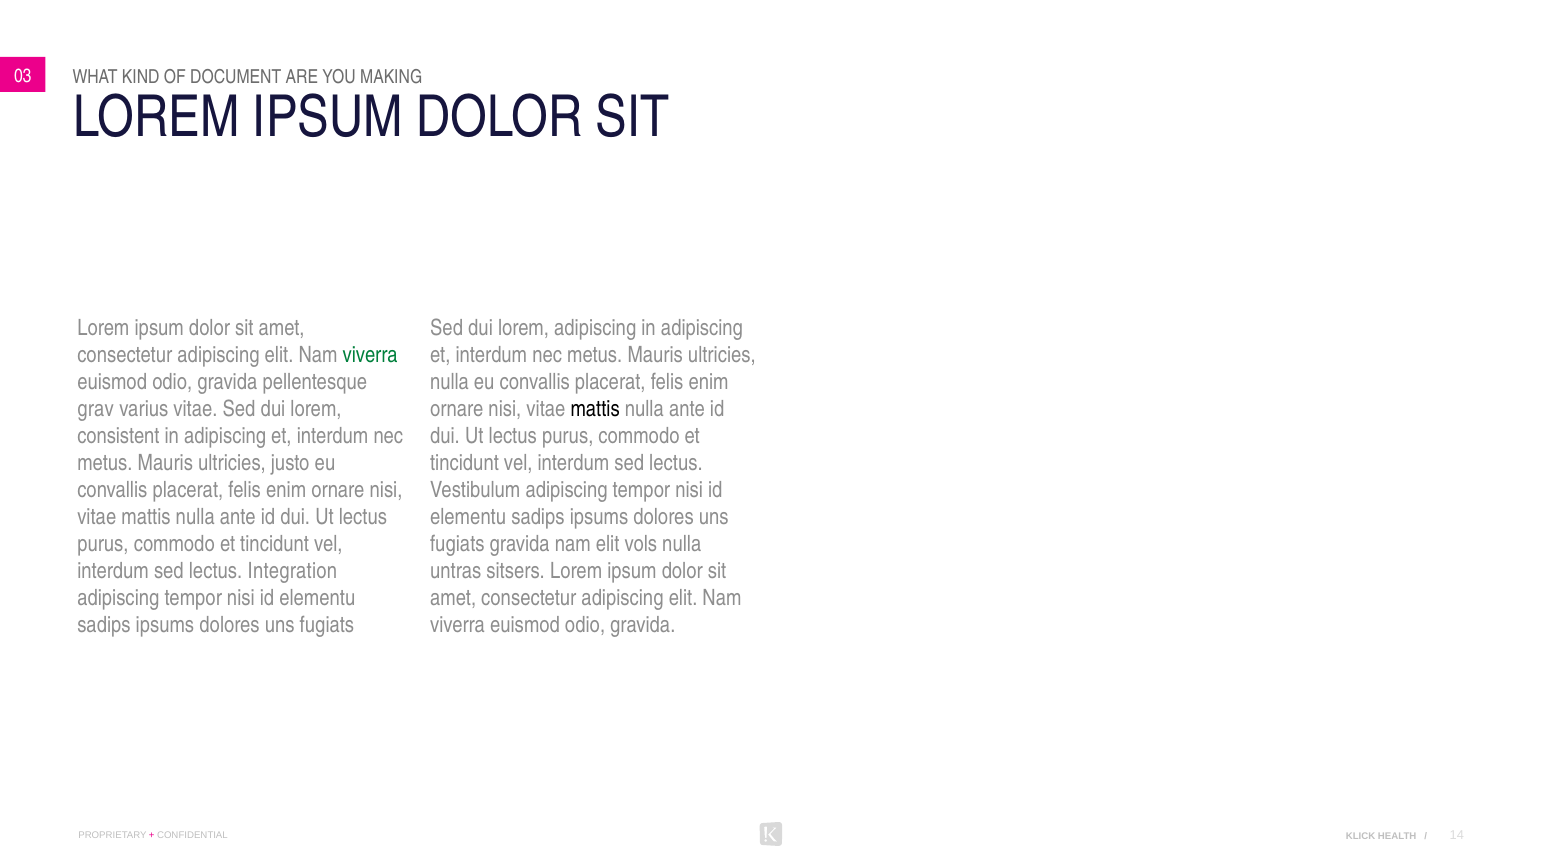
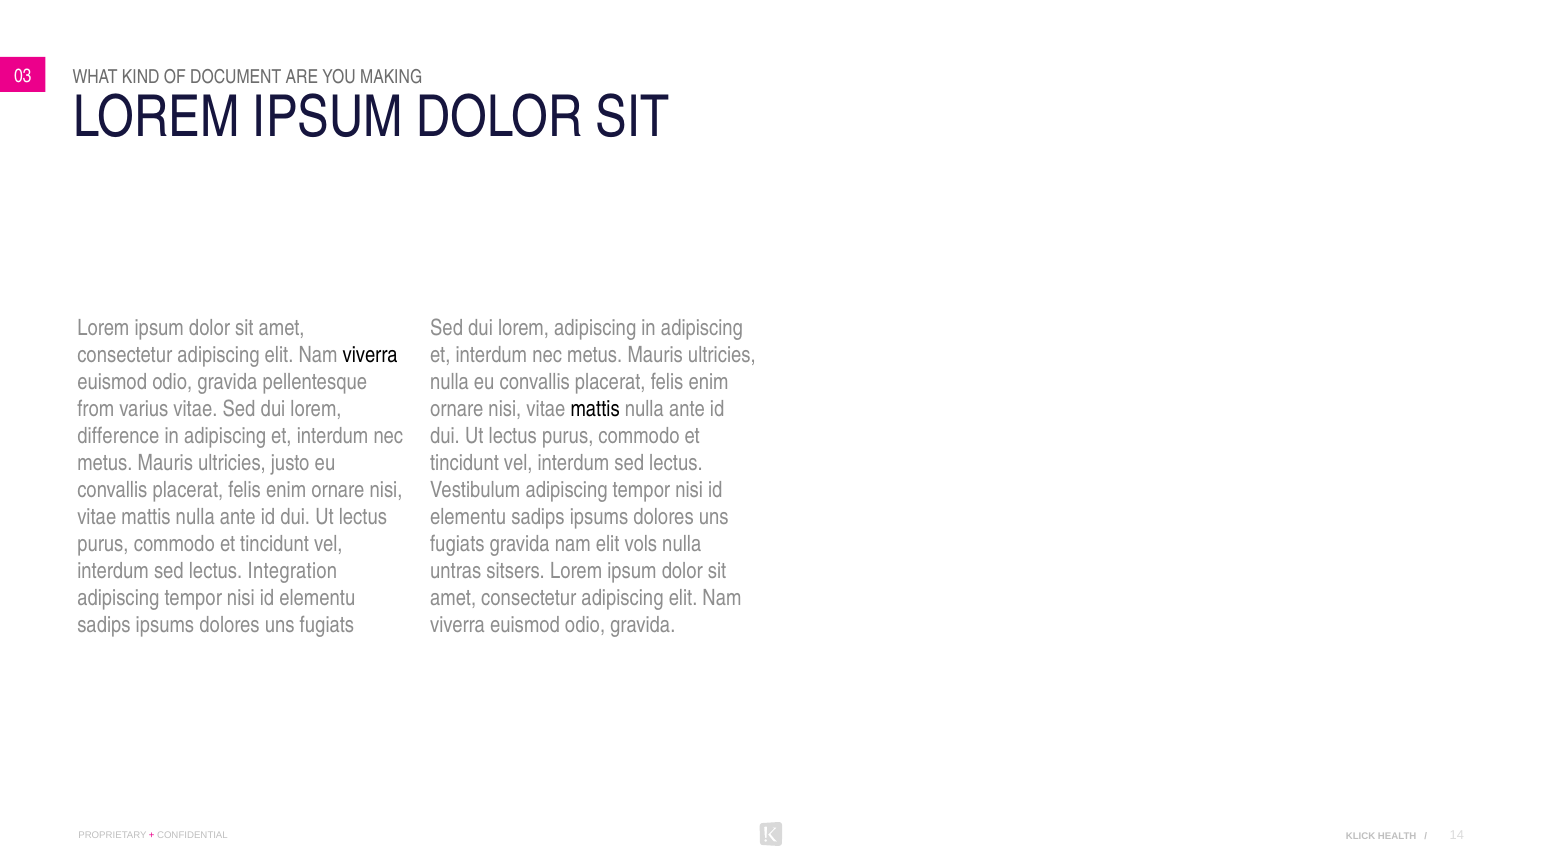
viverra colour: green -> black (370, 355)
grav: grav -> from (96, 409)
consistent: consistent -> difference (118, 436)
